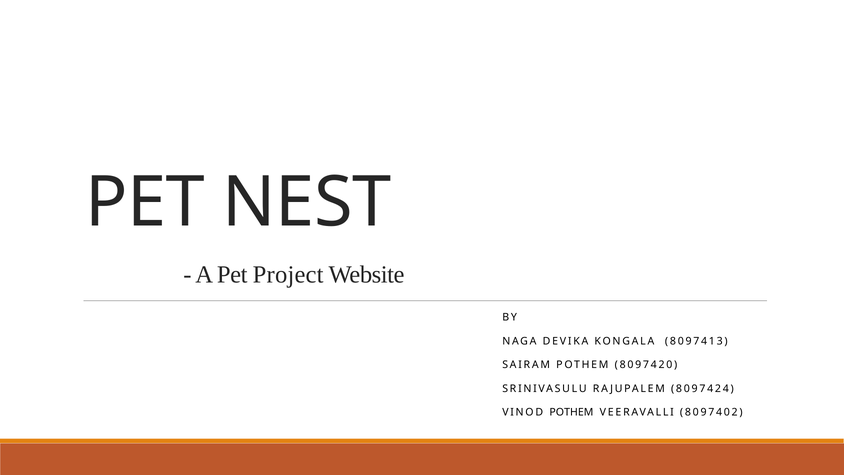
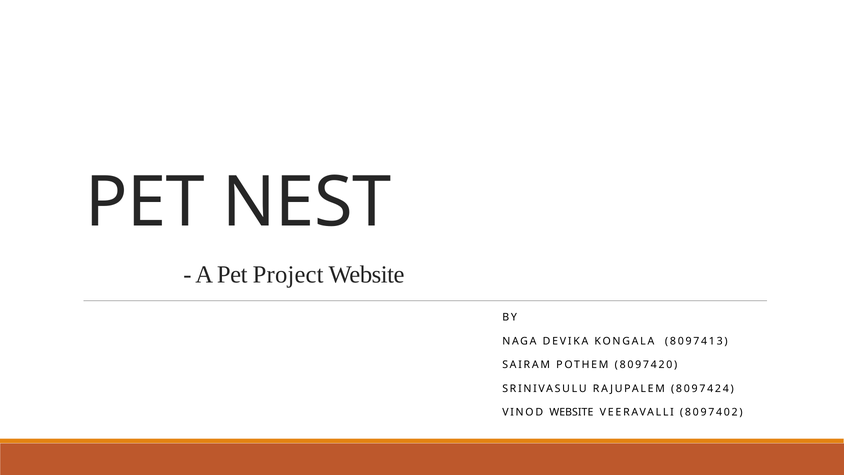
VINOD POTHEM: POTHEM -> WEBSITE (571, 412)
